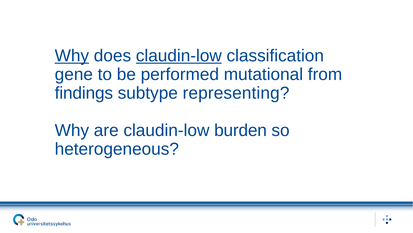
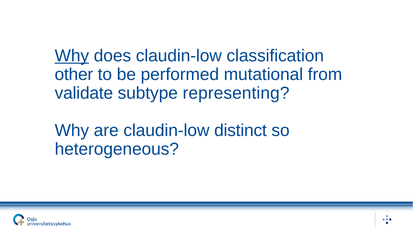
claudin-low underline: present -> none (179, 56)
gene: gene -> other (74, 74)
findings: findings -> validate (84, 93)
burden: burden -> distinct (241, 130)
